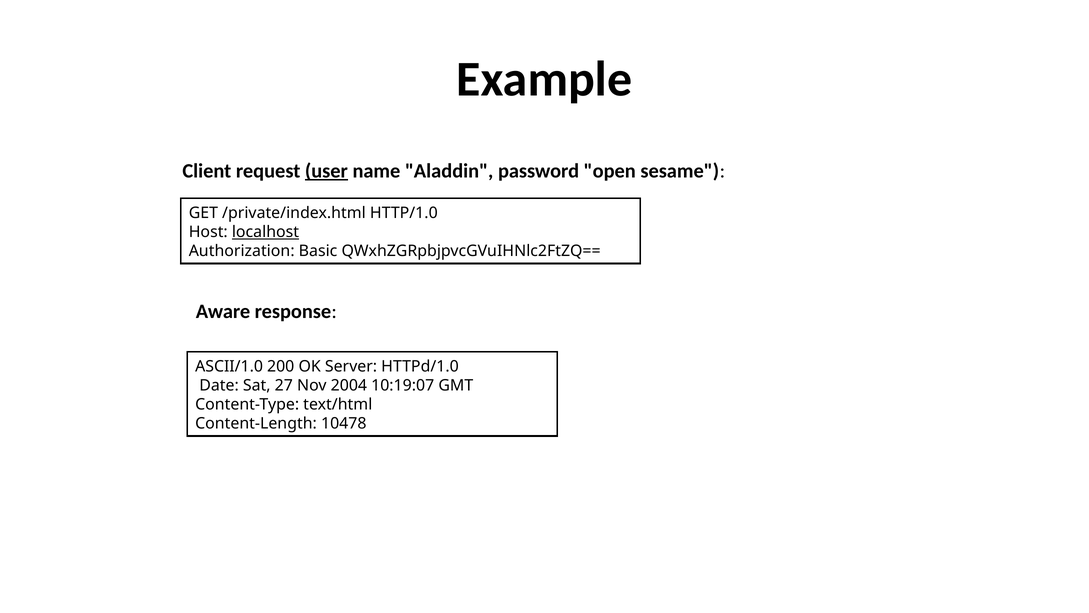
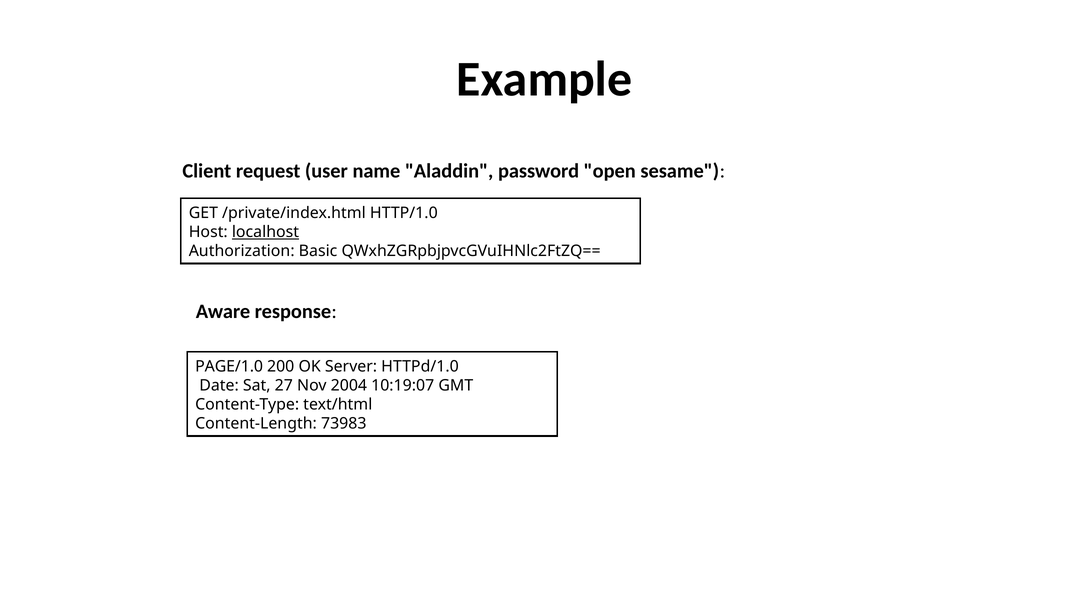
user underline: present -> none (326, 171)
ASCII/1.0: ASCII/1.0 -> PAGE/1.0 (229, 366)
10478: 10478 -> 73983 (344, 423)
